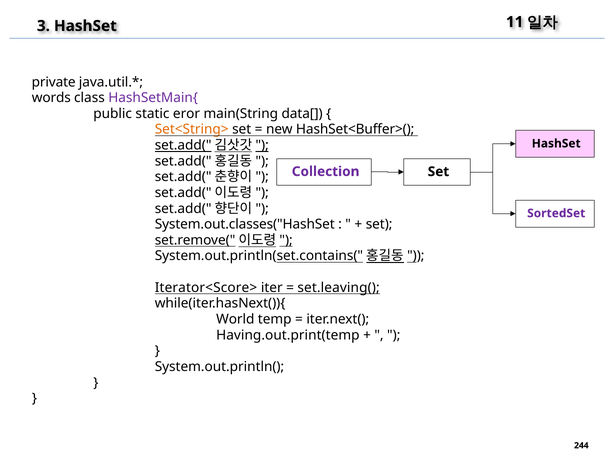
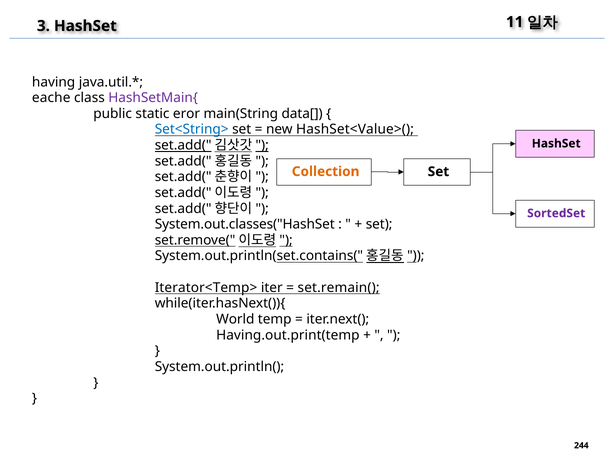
private: private -> having (54, 82)
words: words -> eache (51, 98)
Set<String> colour: orange -> blue (192, 130)
HashSet<Buffer>(: HashSet<Buffer>( -> HashSet<Value>( (355, 130)
Collection colour: purple -> orange (326, 172)
Iterator<Score>: Iterator<Score> -> Iterator<Temp> (206, 288)
set.leaving(: set.leaving( -> set.remain( (339, 288)
